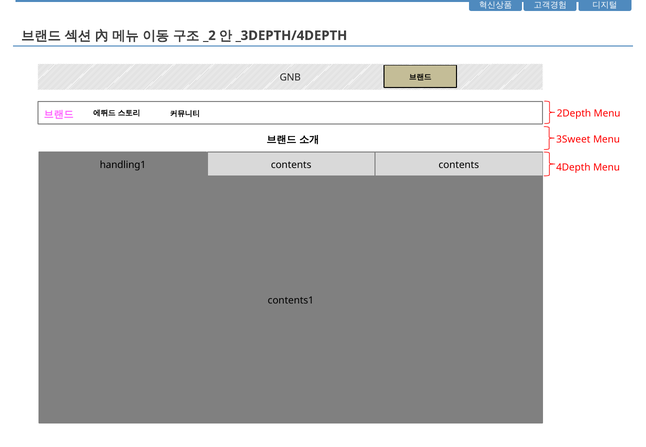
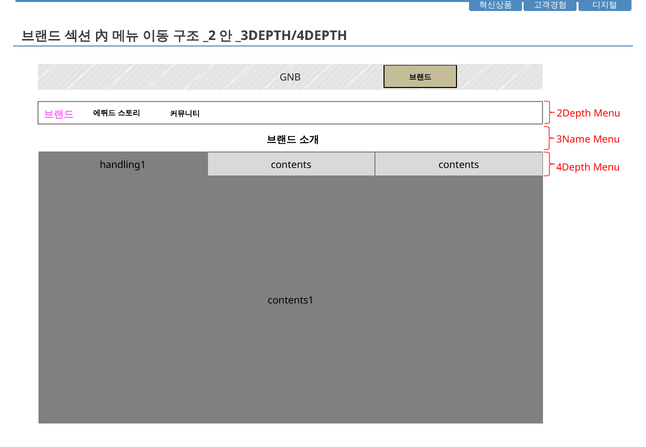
3Sweet: 3Sweet -> 3Name (573, 139)
